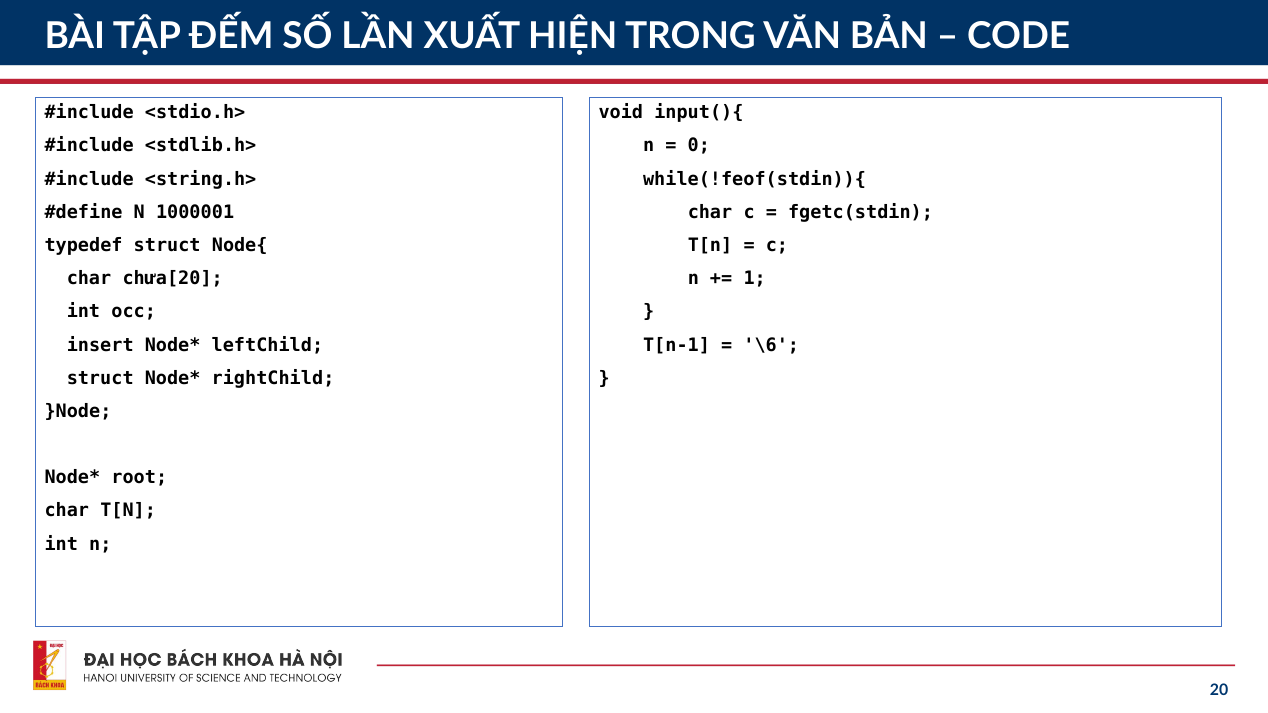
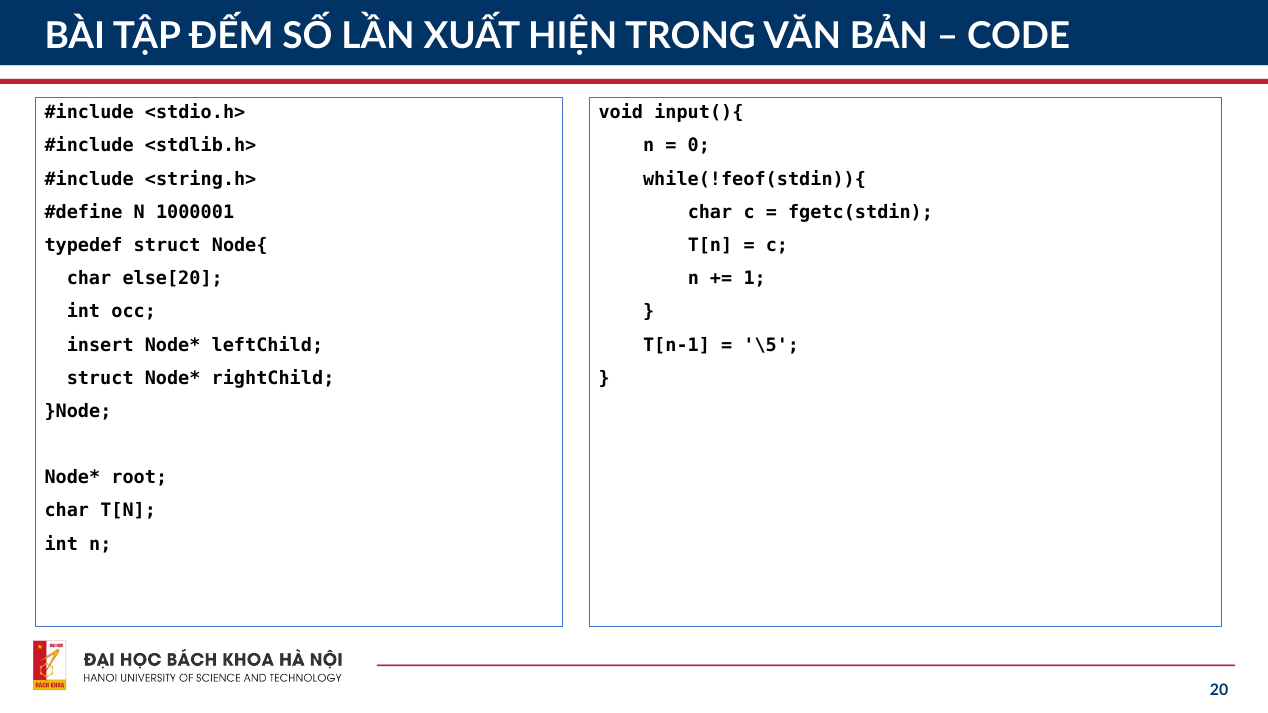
chưa[20: chưa[20 -> else[20 (173, 279)
\6: \6 -> \5 (771, 345)
